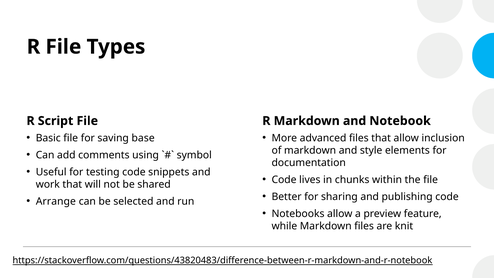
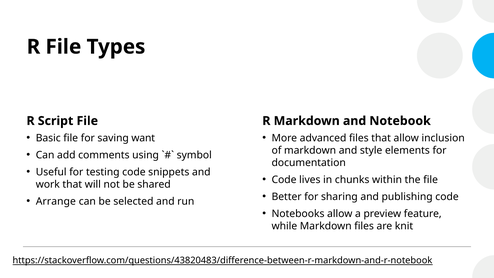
base: base -> want (143, 138)
